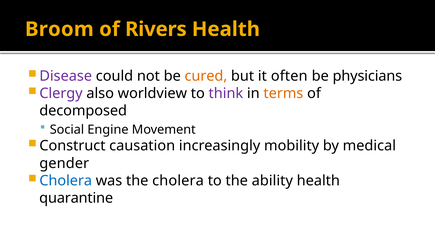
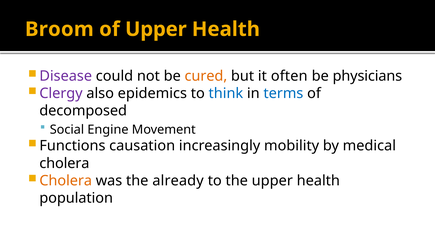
of Rivers: Rivers -> Upper (156, 29)
worldview: worldview -> epidemics (152, 94)
think colour: purple -> blue (226, 94)
terms colour: orange -> blue (283, 94)
Construct: Construct -> Functions (72, 146)
gender: gender -> cholera (64, 164)
Cholera colour: blue -> orange (66, 181)
the cholera: cholera -> already (178, 181)
the ability: ability -> upper (272, 181)
quarantine: quarantine -> population (76, 199)
